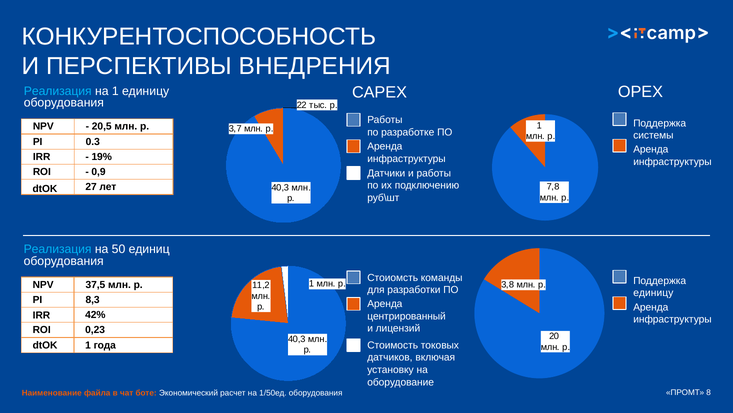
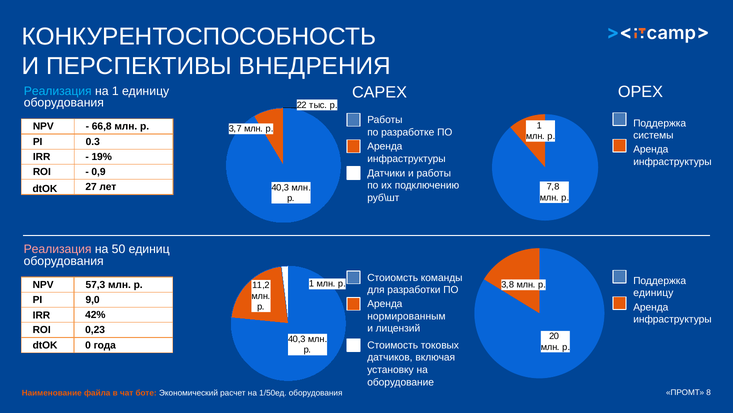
20,5: 20,5 -> 66,8 (102, 126)
Реализация colour: light blue -> pink (58, 249)
37,5: 37,5 -> 57,3 (95, 284)
8,3: 8,3 -> 9,0 (93, 299)
центрированный: центрированный -> нормированным (406, 316)
dtOK 1: 1 -> 0 (88, 345)
